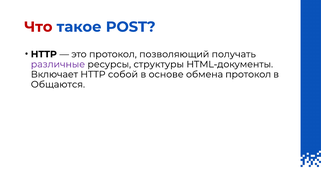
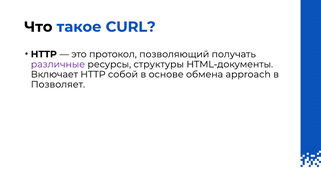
Что colour: red -> black (38, 27)
POST: POST -> CURL (131, 27)
обмена протокол: протокол -> approach (248, 75)
Общаются: Общаются -> Позволяет (58, 85)
